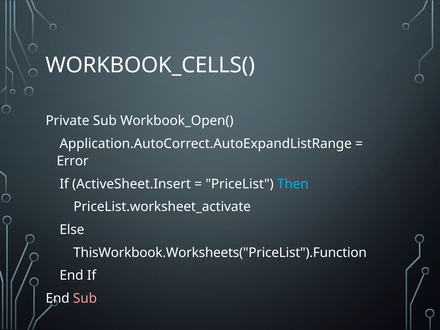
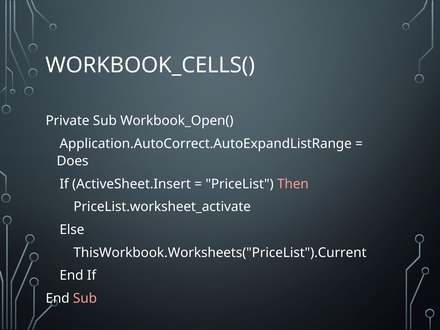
Error: Error -> Does (73, 161)
Then colour: light blue -> pink (293, 184)
ThisWorkbook.Worksheets("PriceList").Function: ThisWorkbook.Worksheets("PriceList").Function -> ThisWorkbook.Worksheets("PriceList").Current (220, 253)
